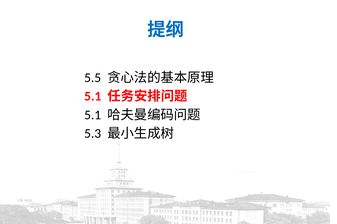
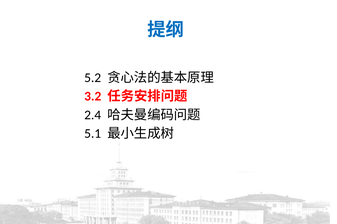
5.5: 5.5 -> 5.2 (93, 78)
5.1: 5.1 -> 3.2 (93, 97)
5.1: 5.1 -> 2.4 (93, 115)
5.3: 5.3 -> 5.1 (93, 134)
